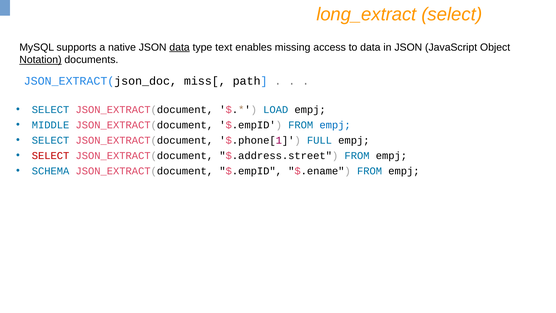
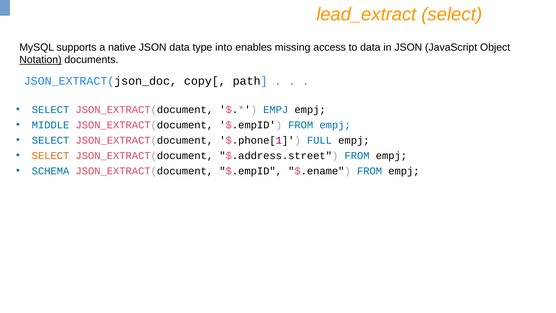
long_extract: long_extract -> lead_extract (366, 14)
data underline: present -> none (180, 47)
text: text -> into (224, 47)
miss[: miss[ -> copy[ (205, 81)
LOAD: LOAD -> EMPJ (276, 110)
SELECT colour: red -> orange (51, 155)
